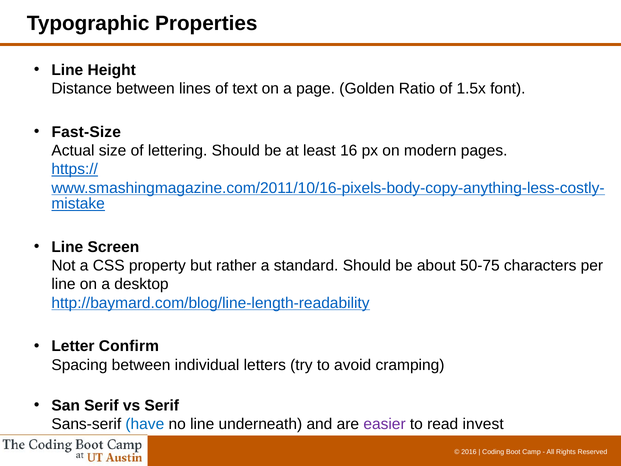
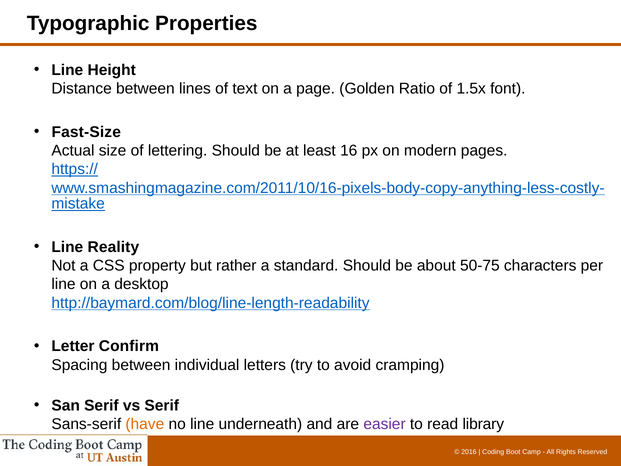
Screen: Screen -> Reality (113, 247)
have colour: blue -> orange (145, 424)
invest: invest -> library (483, 424)
